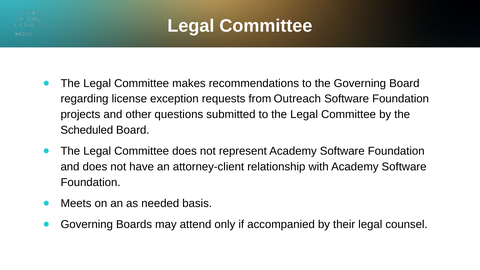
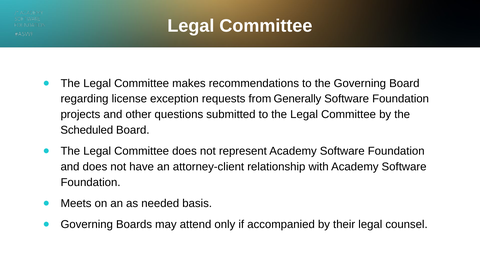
Outreach: Outreach -> Generally (297, 99)
